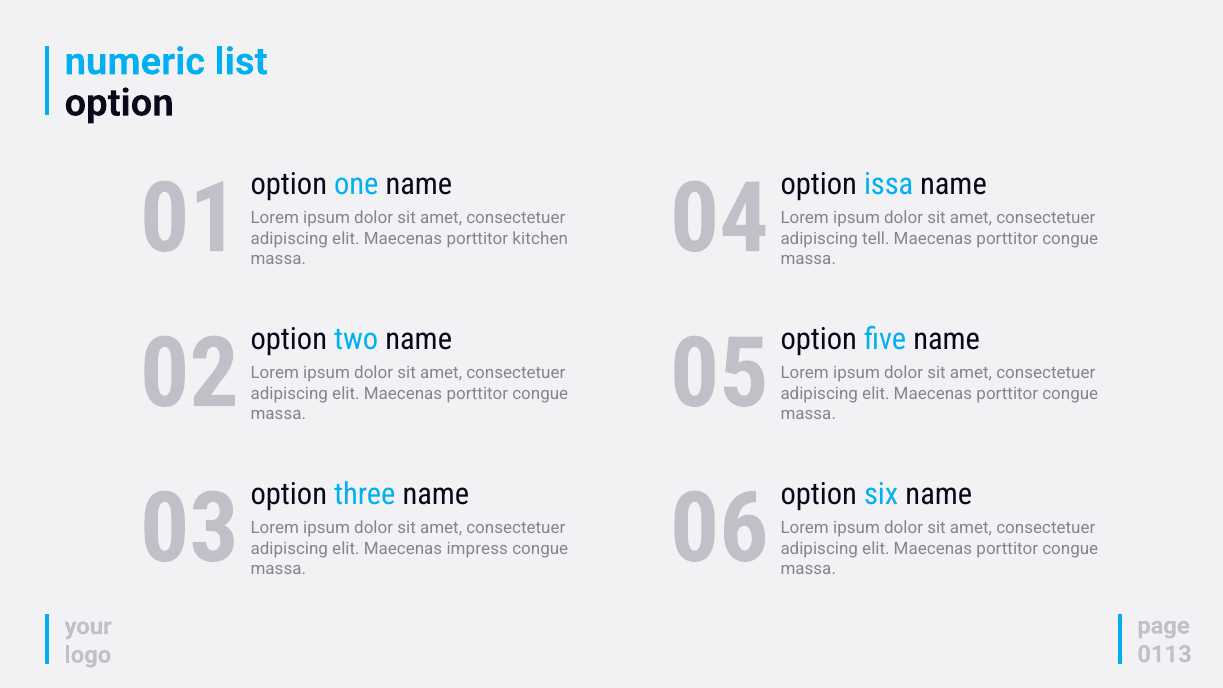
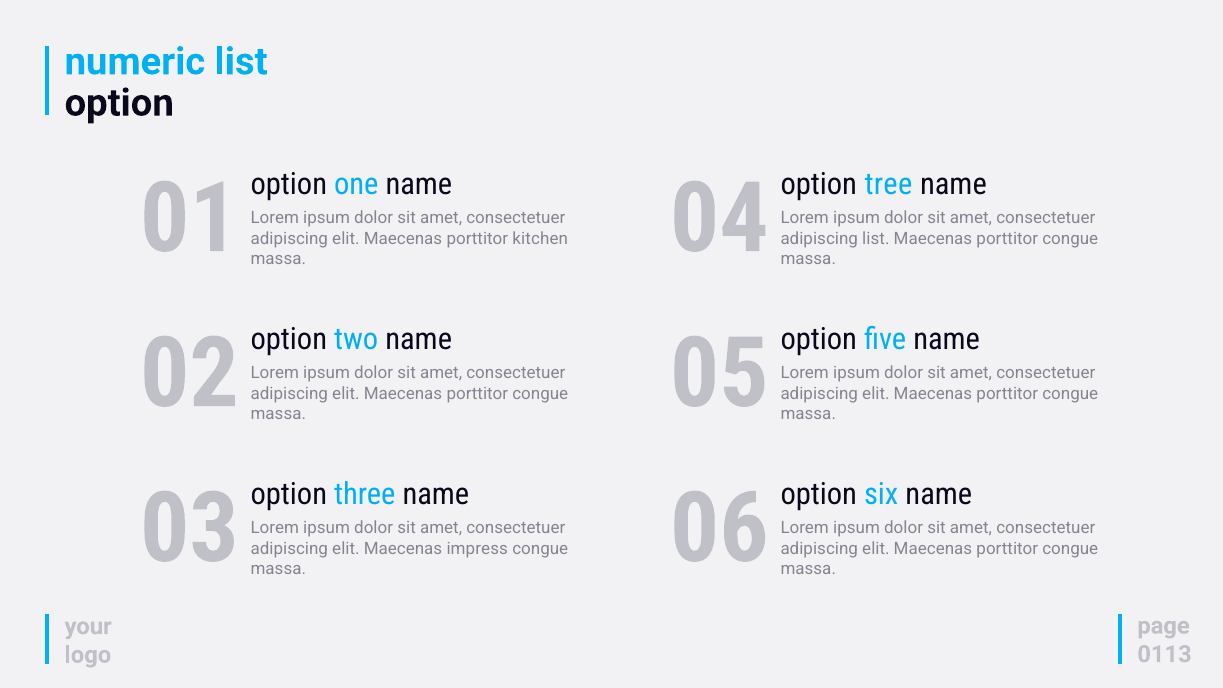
adipiscing tell: tell -> list (876, 239)
issa: issa -> tree (888, 184)
